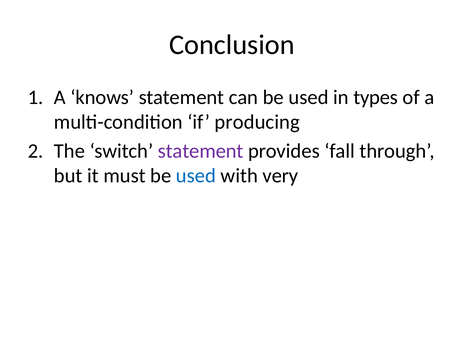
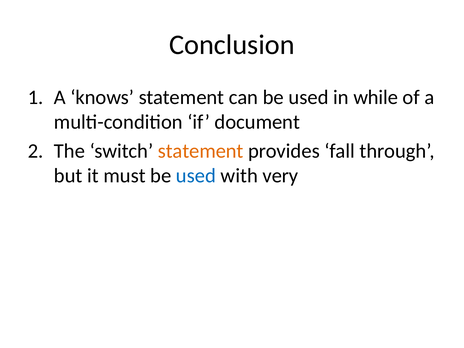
types: types -> while (376, 97)
producing: producing -> document (257, 122)
statement colour: purple -> orange (201, 151)
